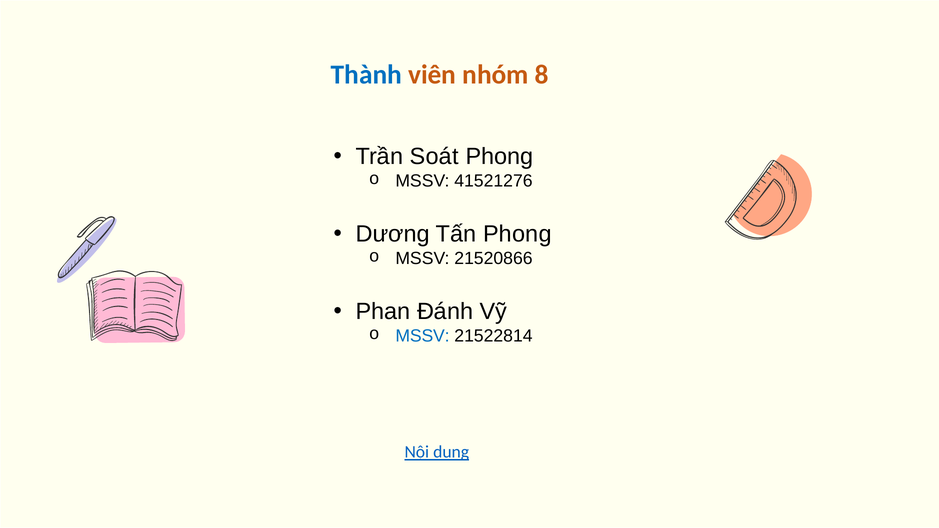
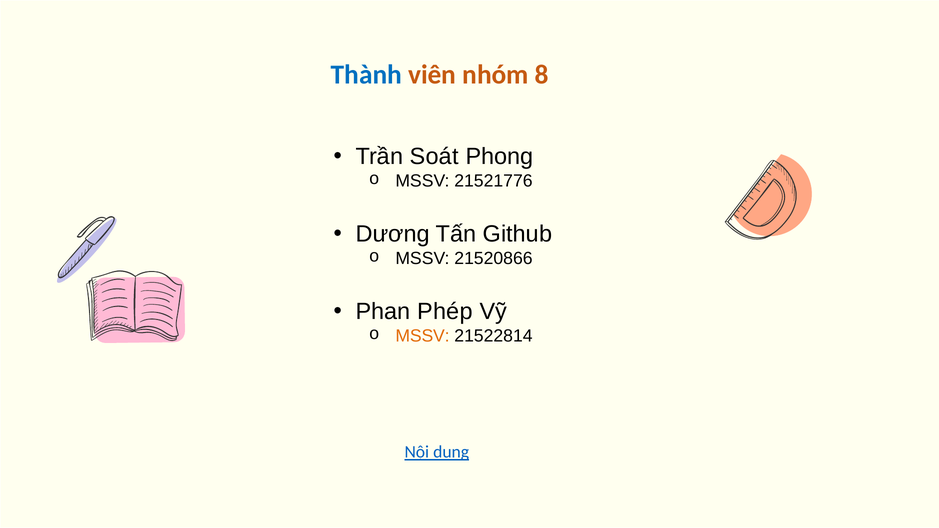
41521276: 41521276 -> 21521776 (493, 181)
Tấn Phong: Phong -> Github (518, 234)
Đánh: Đánh -> Phép (445, 312)
MSSV colour: blue -> orange (422, 336)
